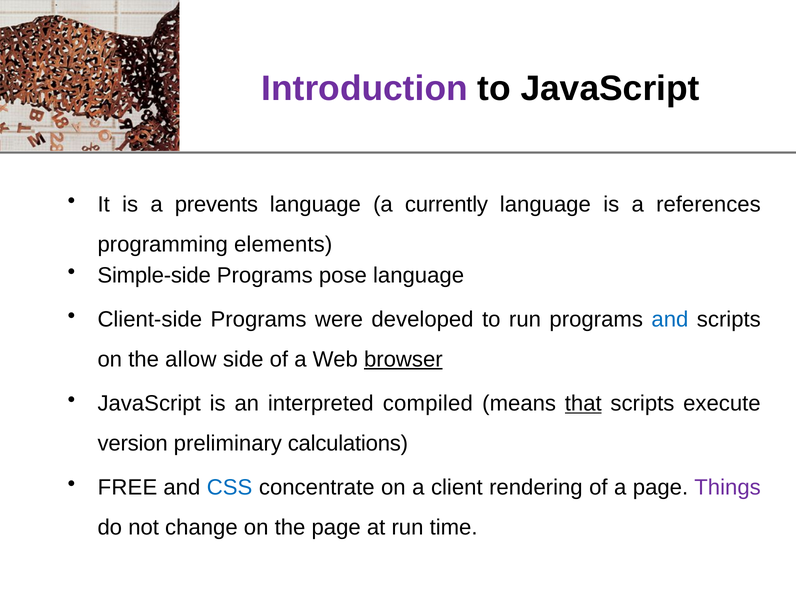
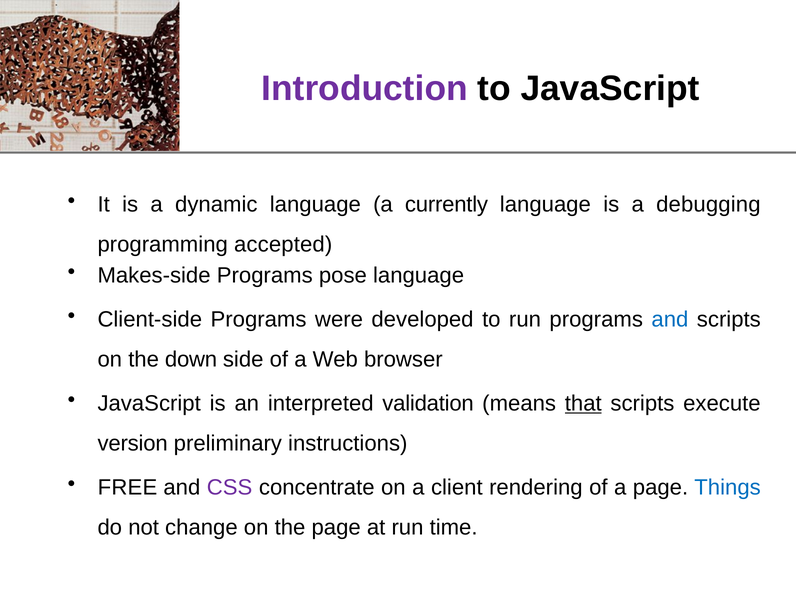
prevents: prevents -> dynamic (216, 205)
references: references -> debugging (708, 205)
elements: elements -> accepted (283, 244)
Simple-side: Simple-side -> Makes-side (154, 275)
allow: allow -> down (191, 359)
browser underline: present -> none (403, 359)
compiled: compiled -> validation (428, 404)
calculations: calculations -> instructions (348, 443)
CSS colour: blue -> purple (230, 488)
Things colour: purple -> blue (728, 488)
